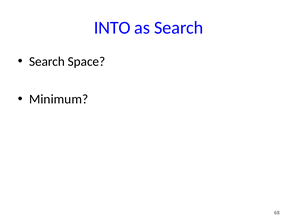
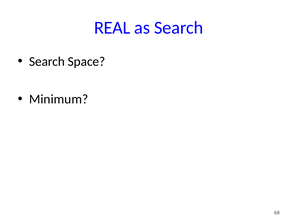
INTO: INTO -> REAL (112, 28)
